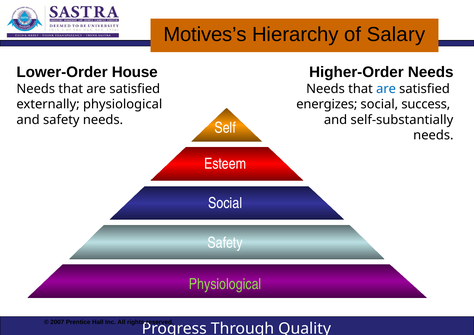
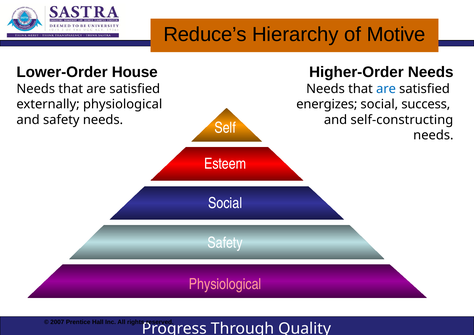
Motives’s: Motives’s -> Reduce’s (205, 35)
Salary: Salary -> Motive (396, 35)
self-substantially: self-substantially -> self-constructing (402, 120)
Physiological colour: light green -> pink (225, 284)
